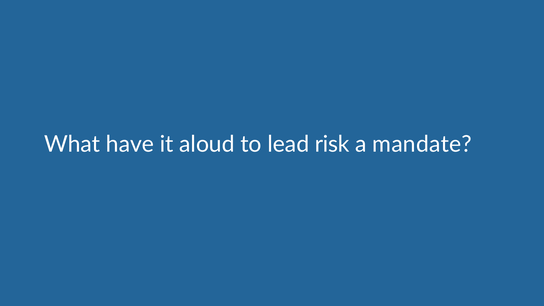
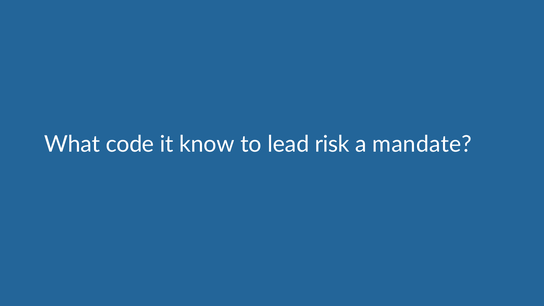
have: have -> code (130, 144)
aloud: aloud -> know (207, 144)
